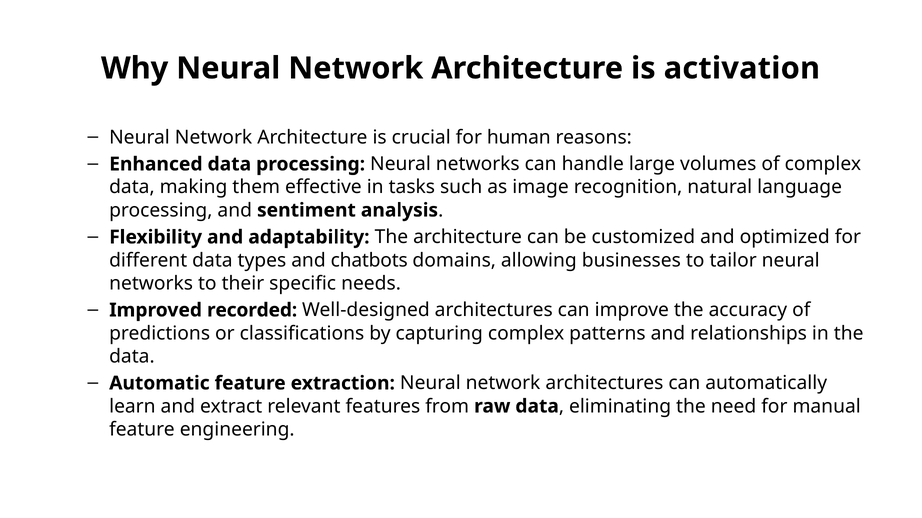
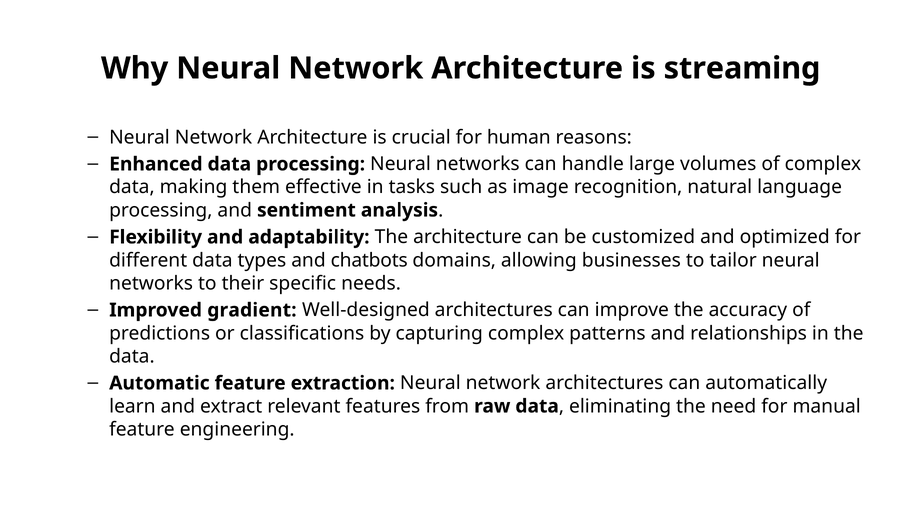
activation: activation -> streaming (742, 68)
recorded: recorded -> gradient (252, 310)
